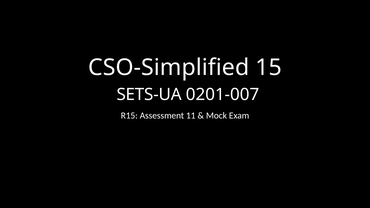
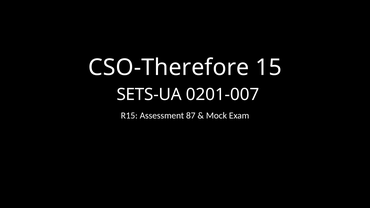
CSO-Simplified: CSO-Simplified -> CSO-Therefore (169, 68)
11: 11 -> 87 (191, 116)
